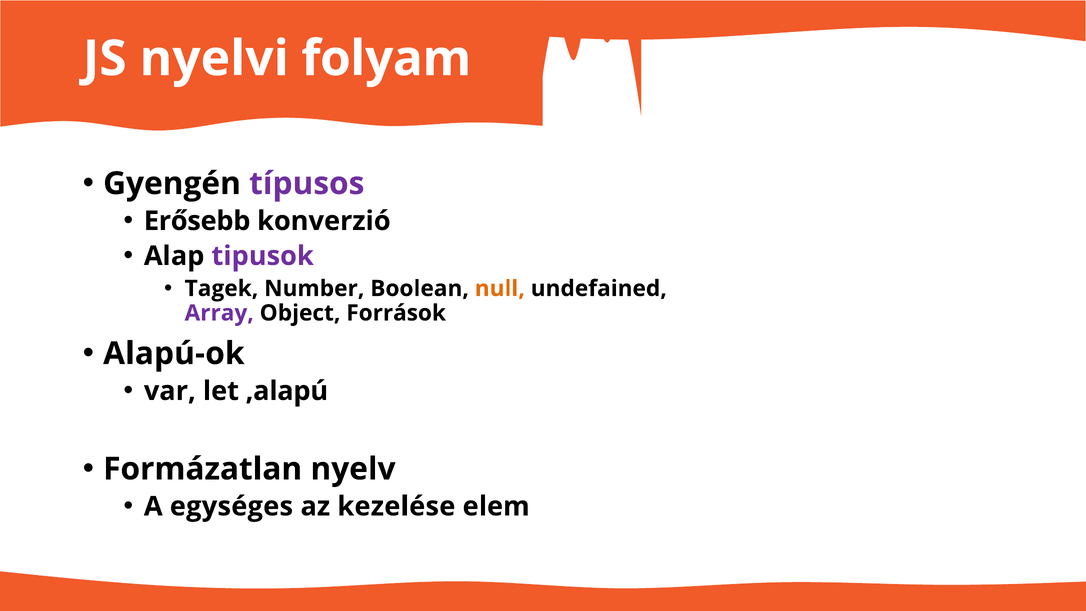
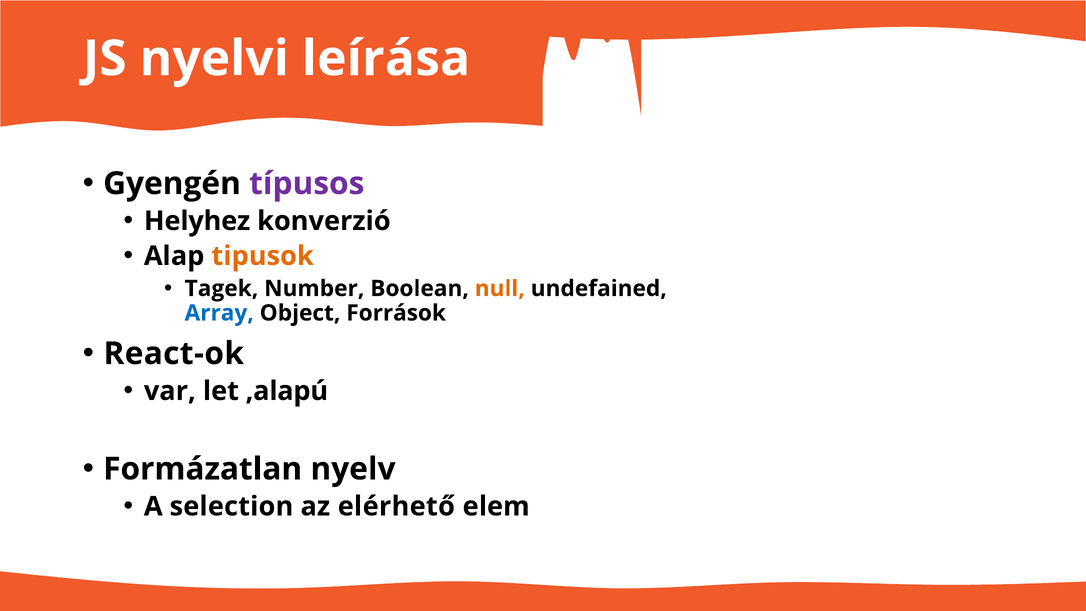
folyam: folyam -> leírása (386, 59)
Erősebb: Erősebb -> Helyhez (197, 221)
tipusok colour: purple -> orange (263, 256)
Array colour: purple -> blue (219, 313)
Alapú-ok: Alapú-ok -> React-ok (174, 354)
egységes: egységes -> selection (231, 506)
kezelése: kezelése -> elérhető (396, 506)
